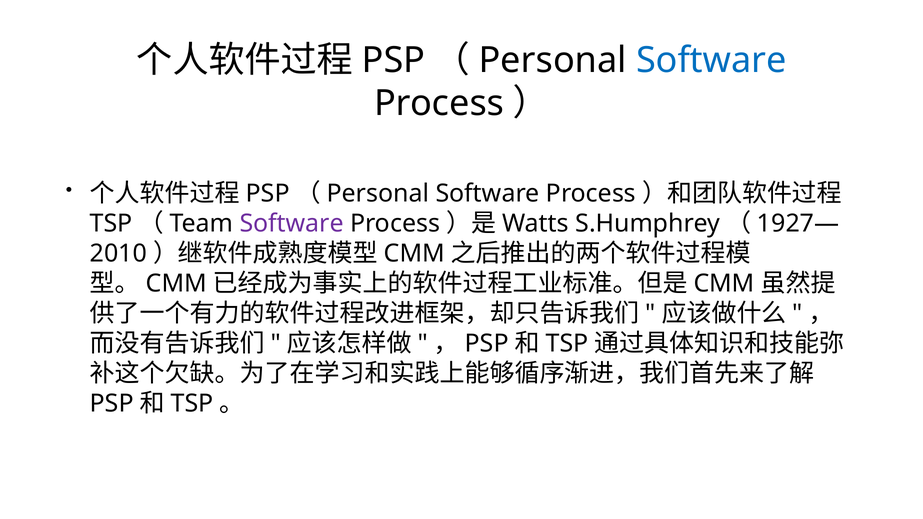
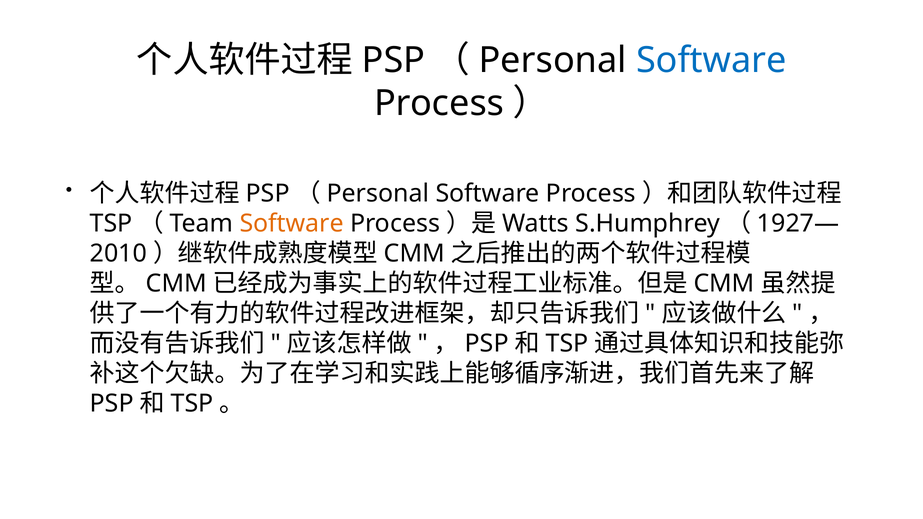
Software colour: purple -> orange (292, 224)
